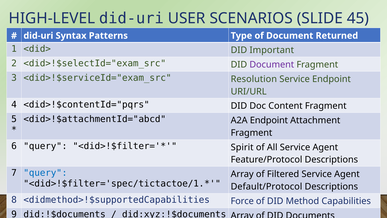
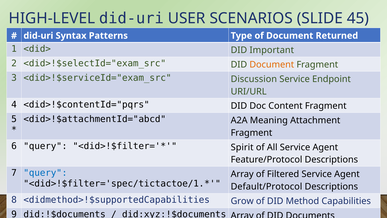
Document colour: purple -> orange (272, 65)
Resolution: Resolution -> Discussion (254, 79)
A2A Endpoint: Endpoint -> Meaning (269, 120)
Force: Force -> Grow (242, 201)
